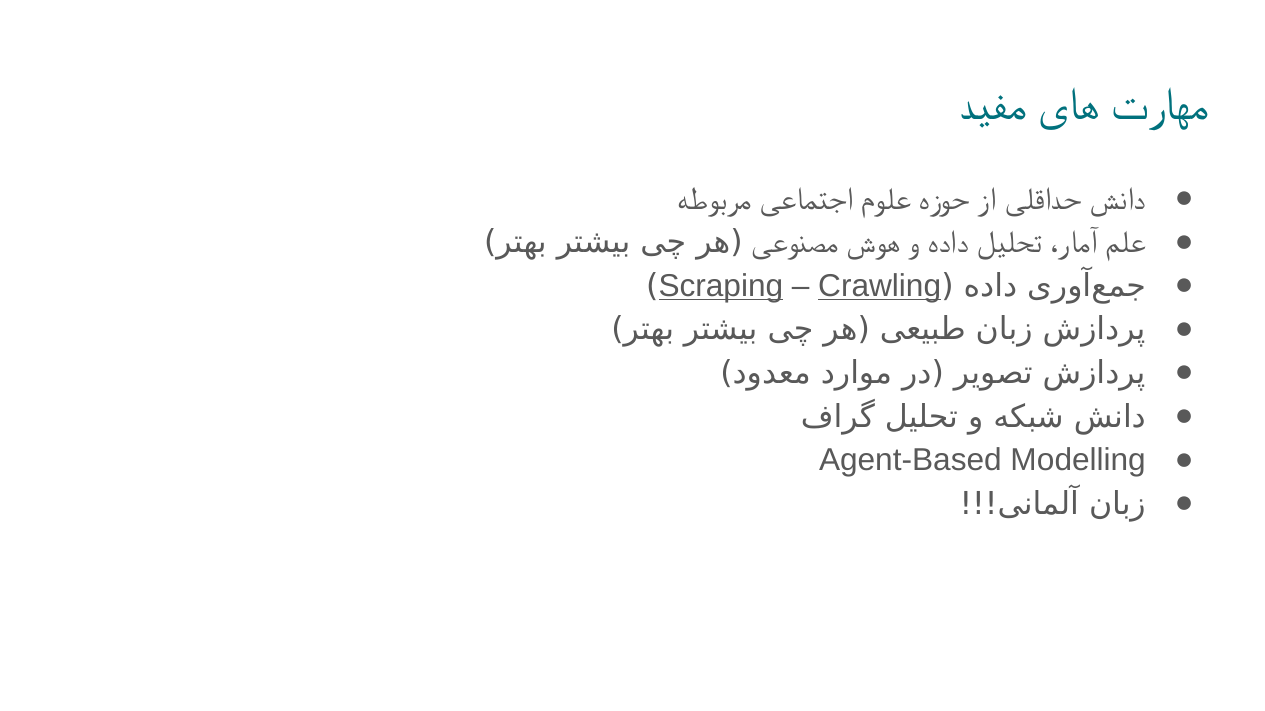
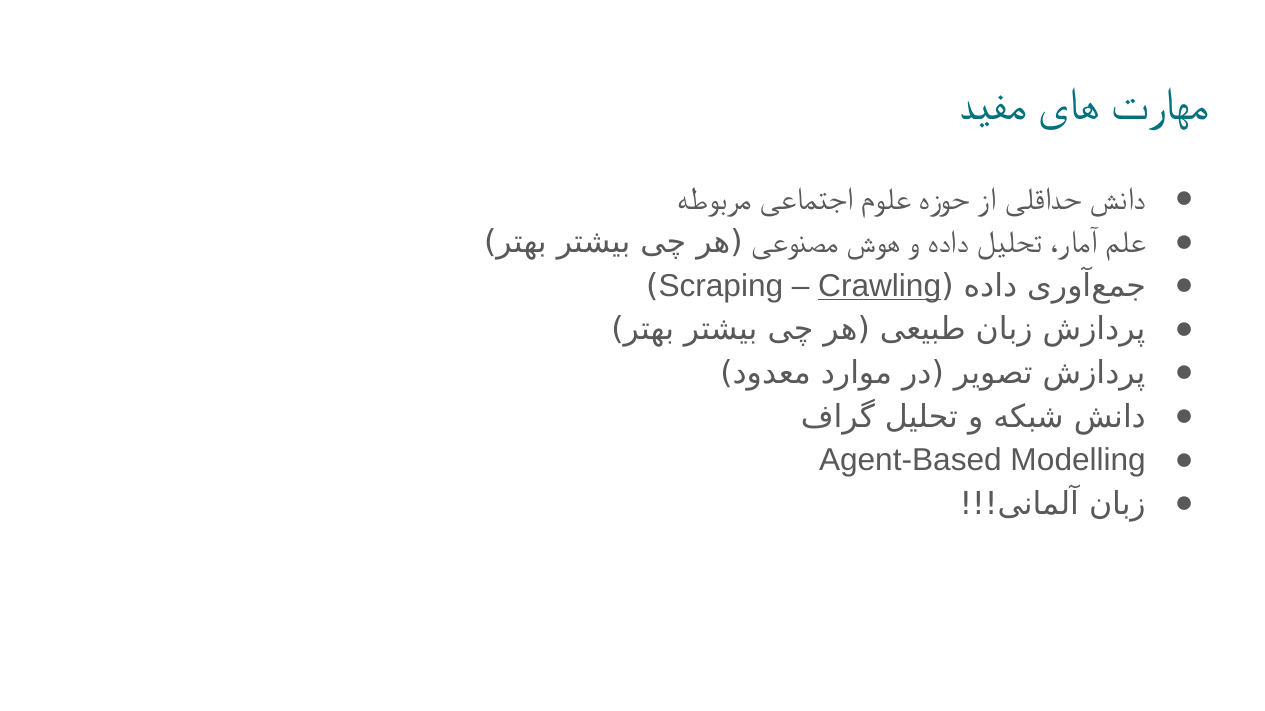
Scraping underline: present -> none (721, 286)
